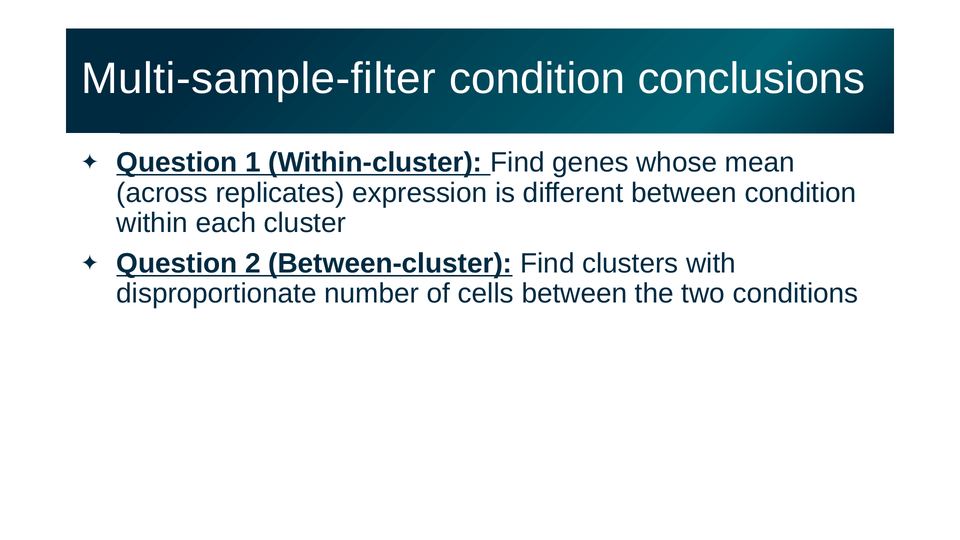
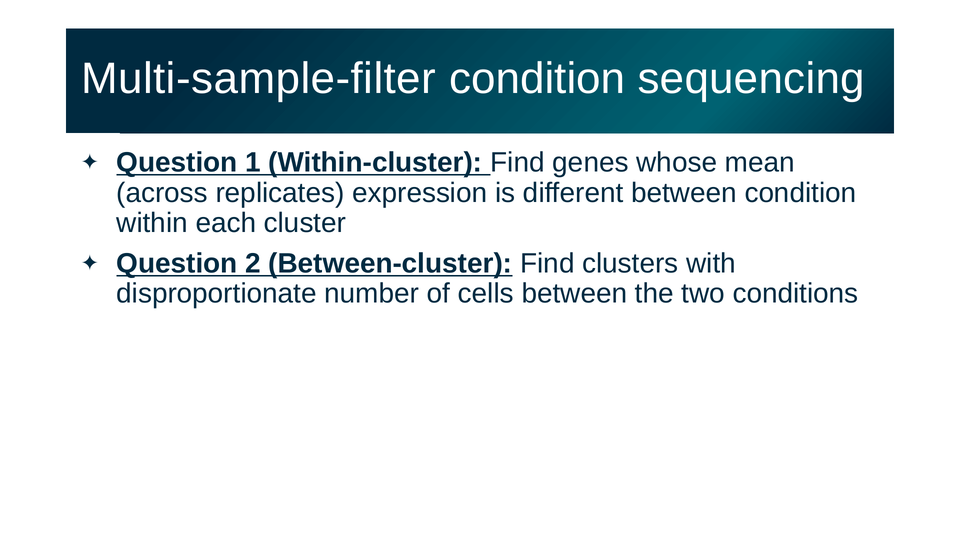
conclusions: conclusions -> sequencing (751, 79)
